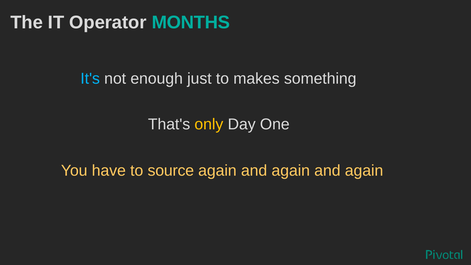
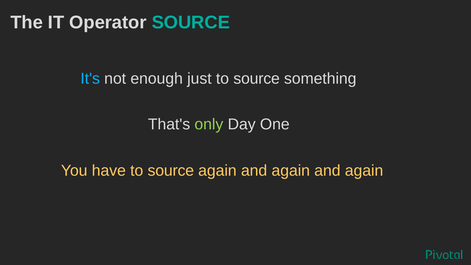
Operator MONTHS: MONTHS -> SOURCE (191, 22)
just to makes: makes -> source (257, 79)
only colour: yellow -> light green (209, 124)
